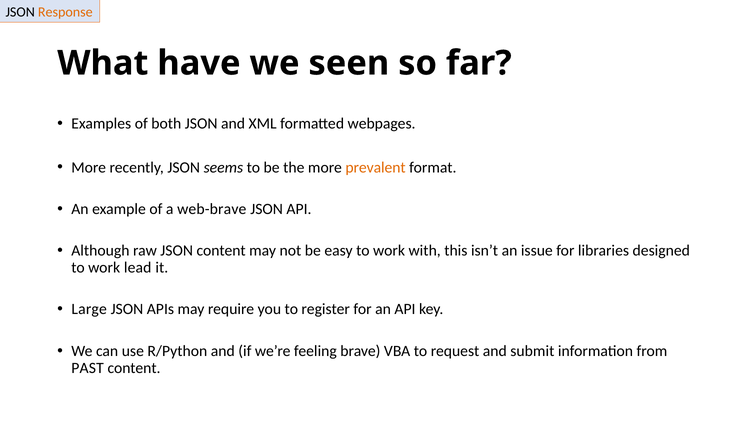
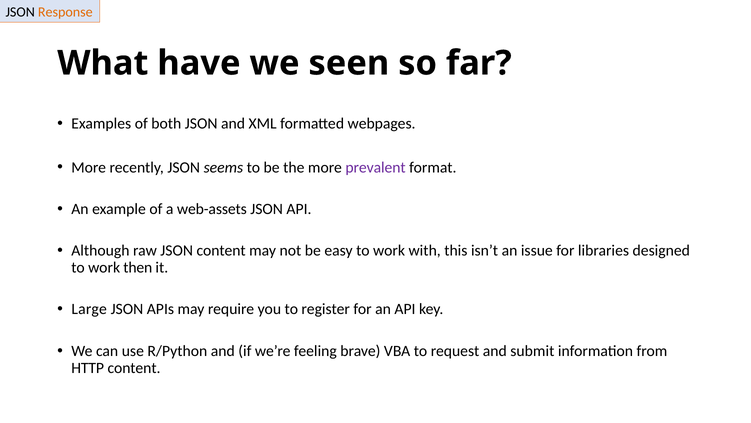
prevalent colour: orange -> purple (376, 167)
web-brave: web-brave -> web-assets (212, 209)
lead: lead -> then (138, 267)
PAST: PAST -> HTTP (88, 367)
